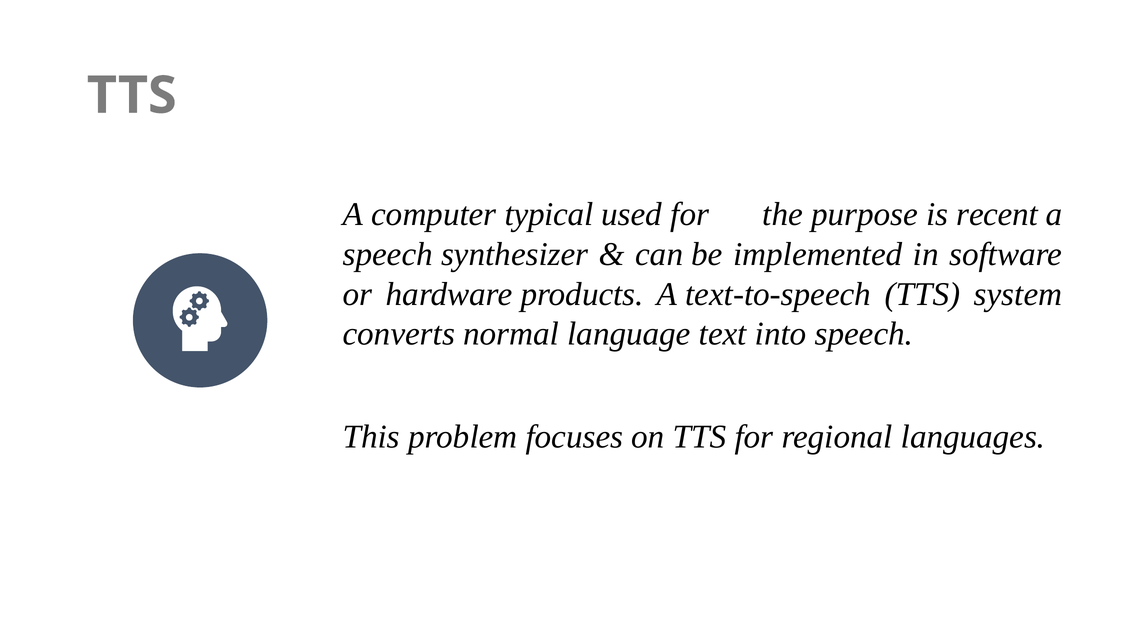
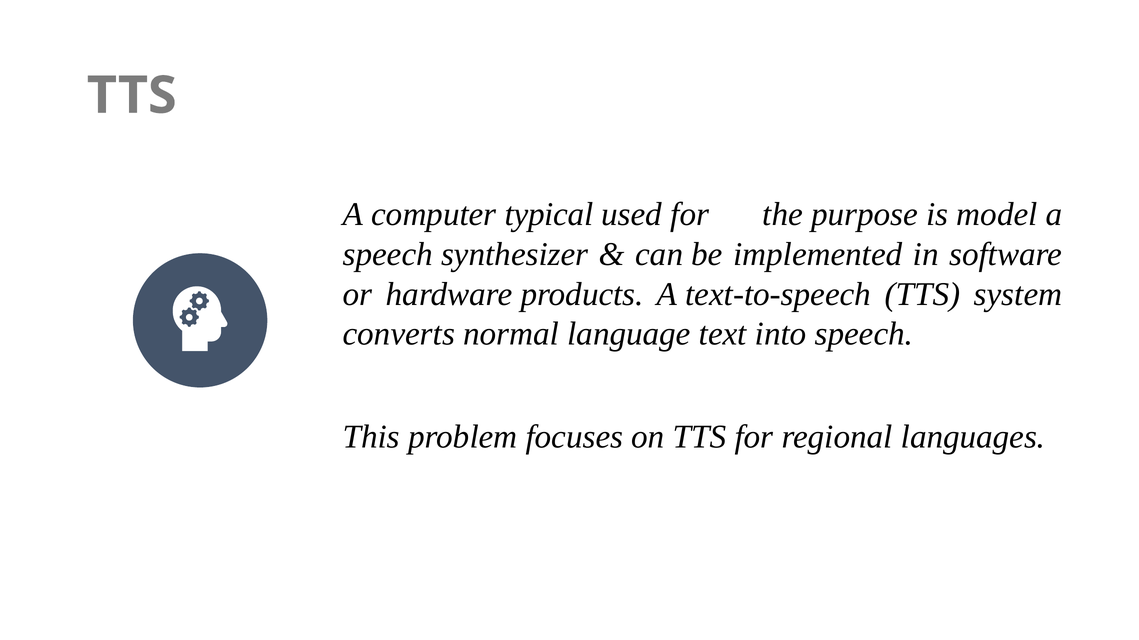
recent: recent -> model (997, 215)
